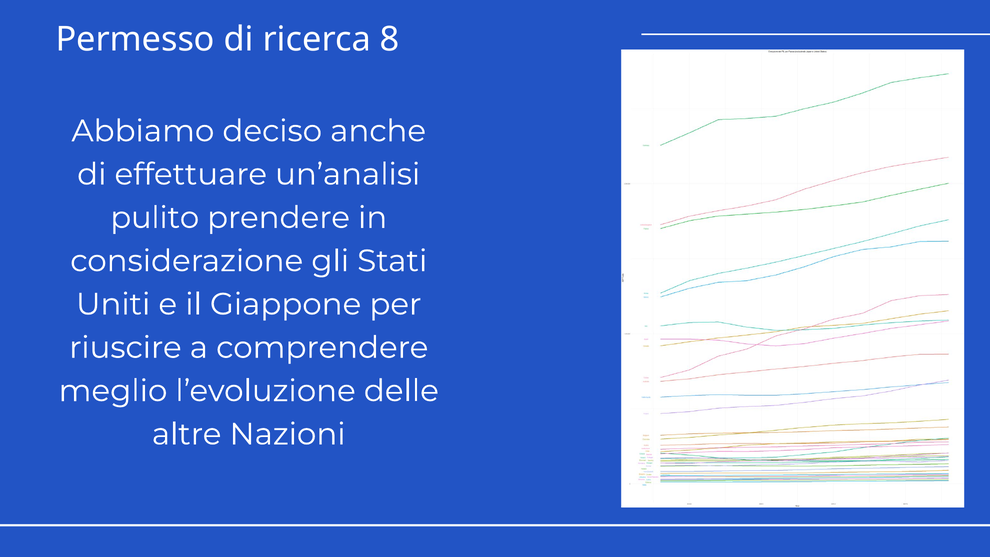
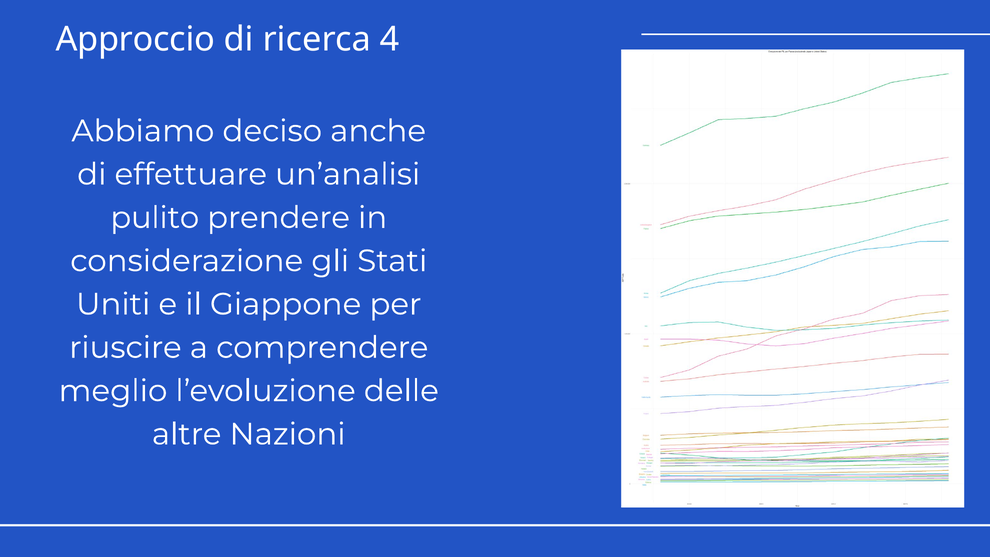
Permesso: Permesso -> Approccio (135, 39)
8: 8 -> 4 (390, 39)
